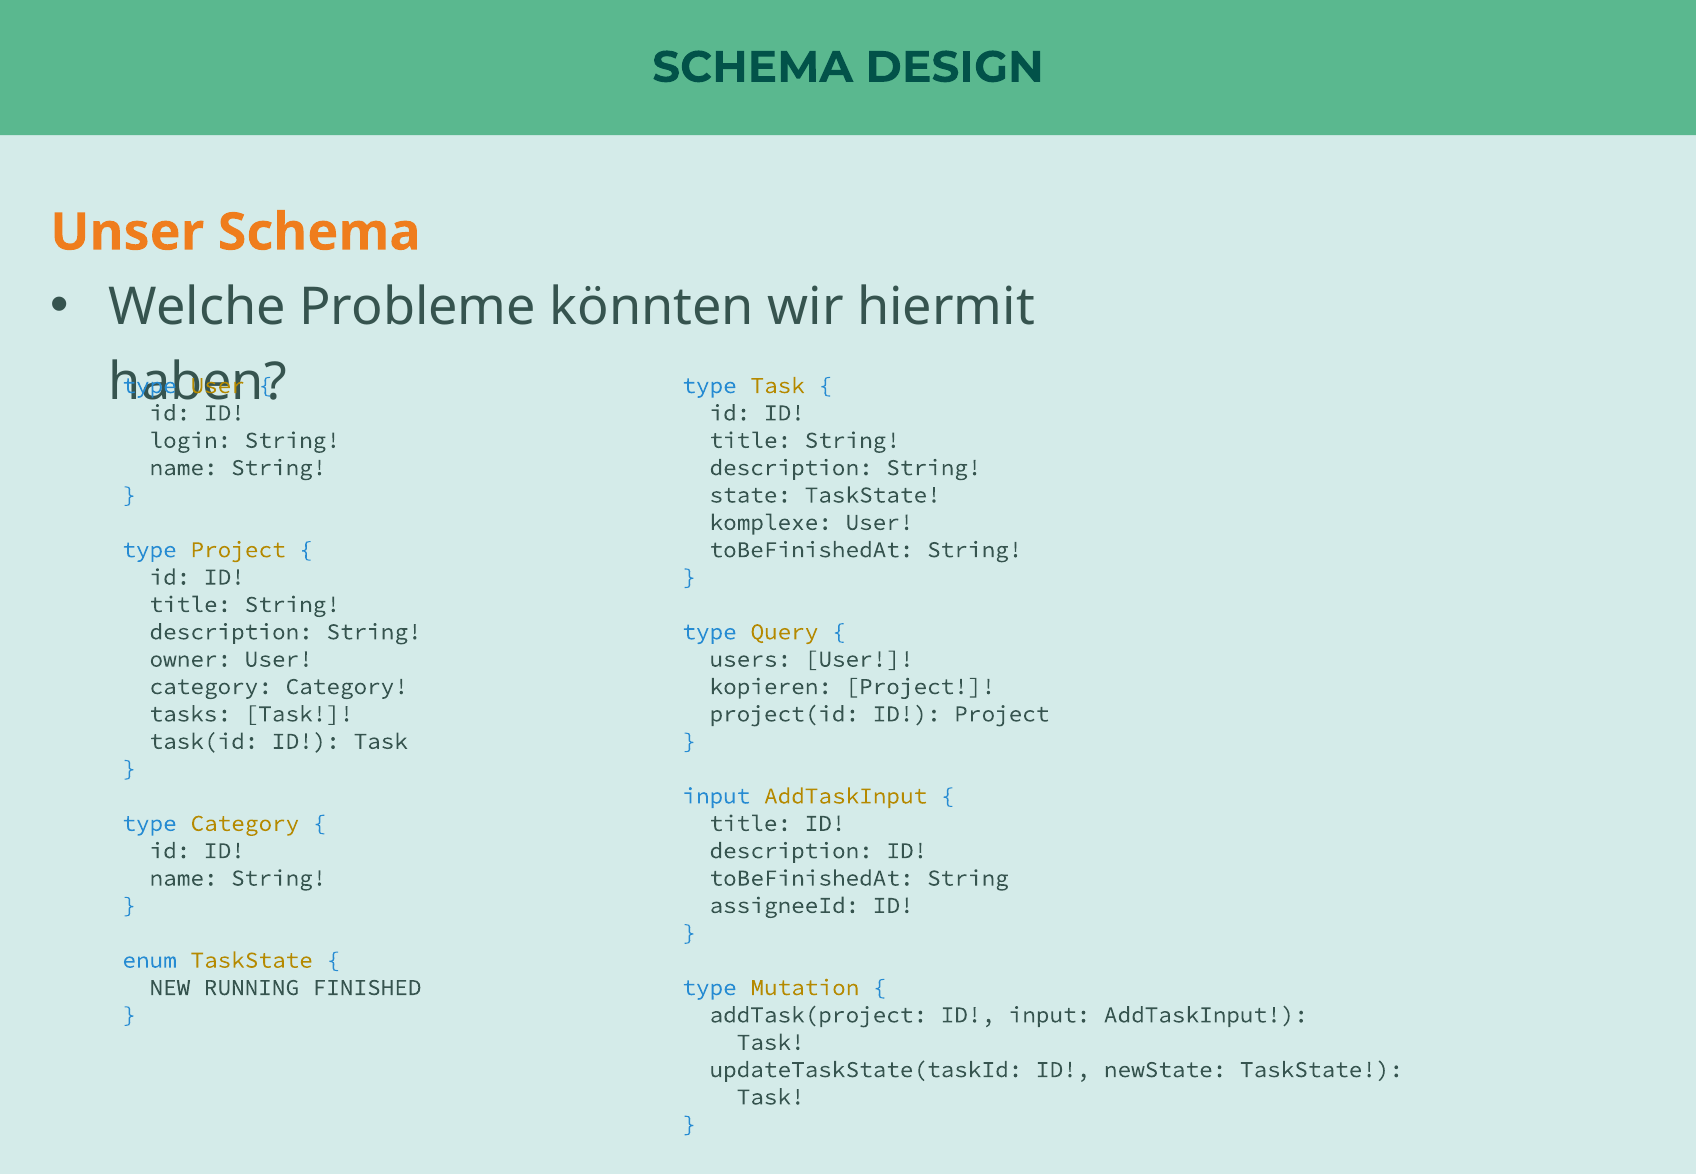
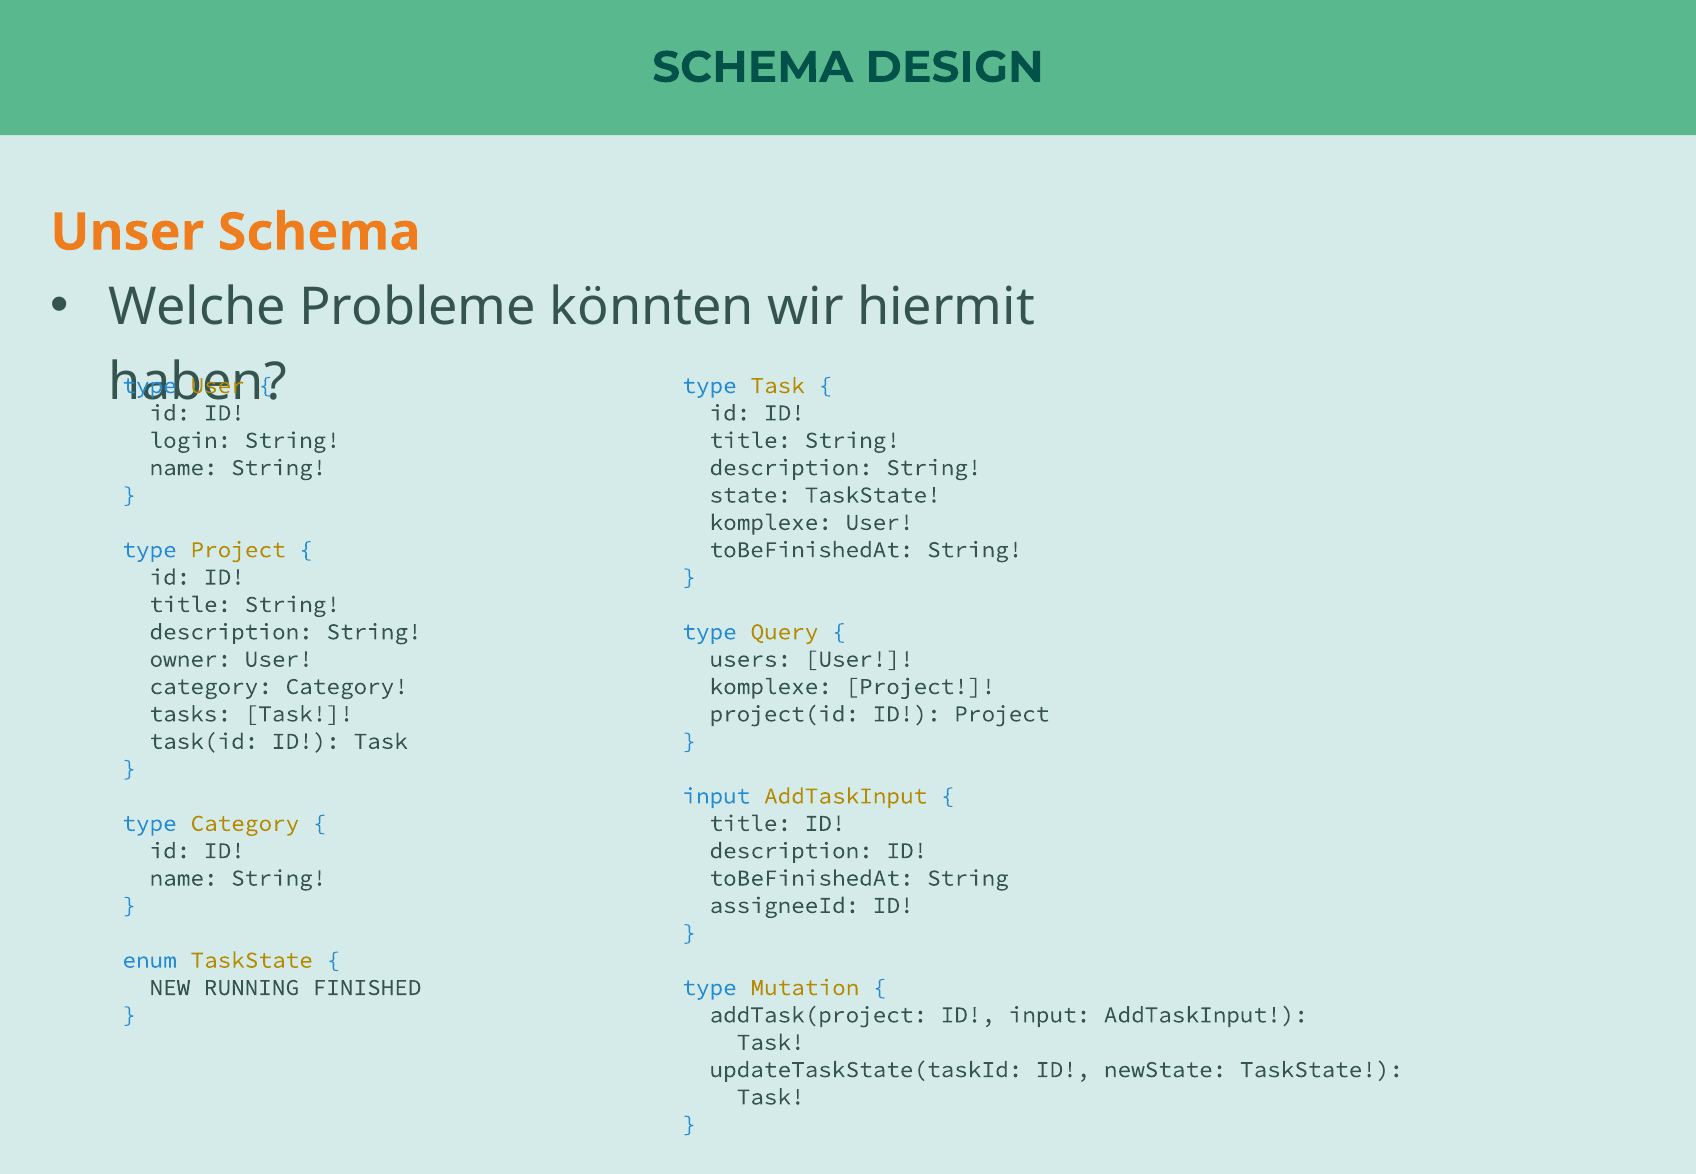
kopieren: kopieren -> komplexe (771, 687)
